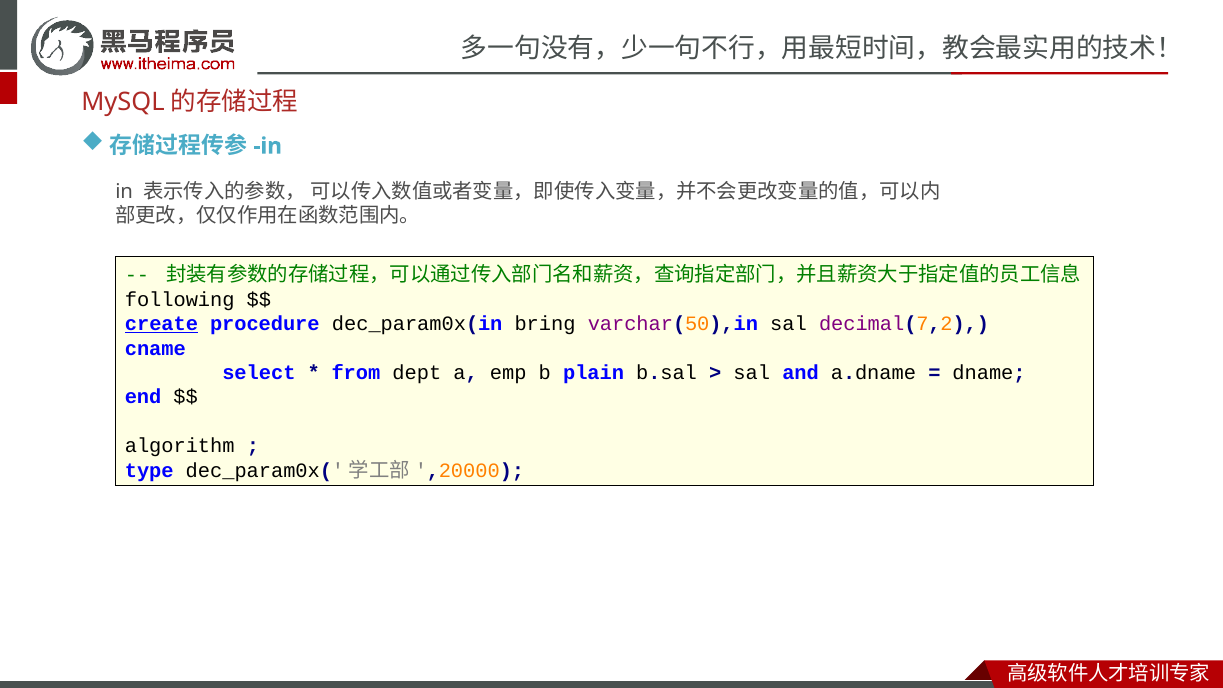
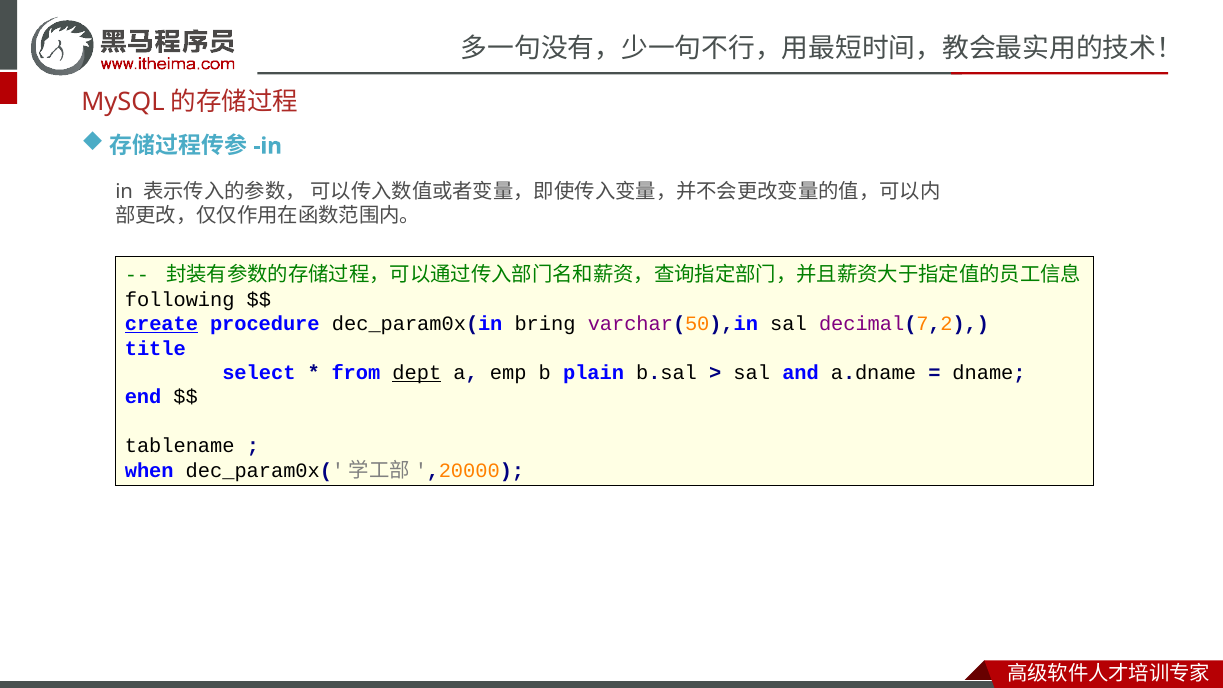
cname: cname -> title (155, 348)
dept underline: none -> present (417, 373)
algorithm: algorithm -> tablename (180, 446)
type: type -> when (149, 471)
